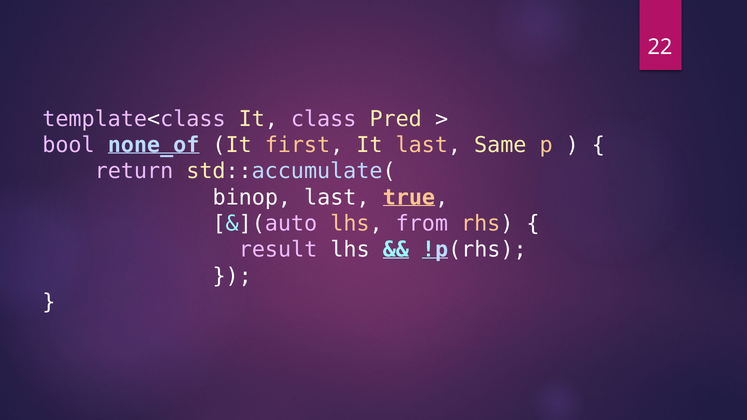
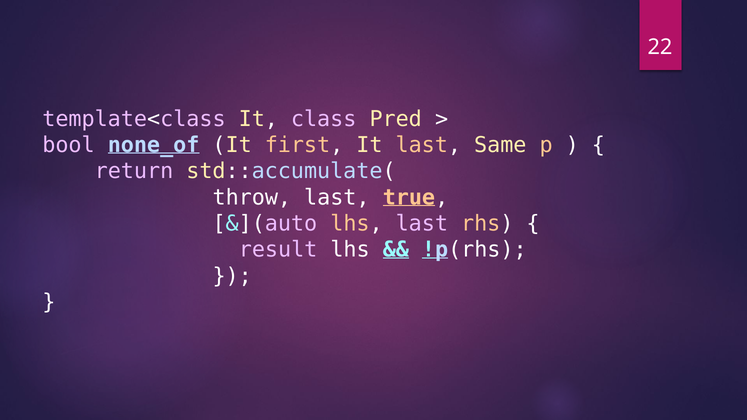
binop: binop -> throw (252, 197)
lhs from: from -> last (422, 224)
